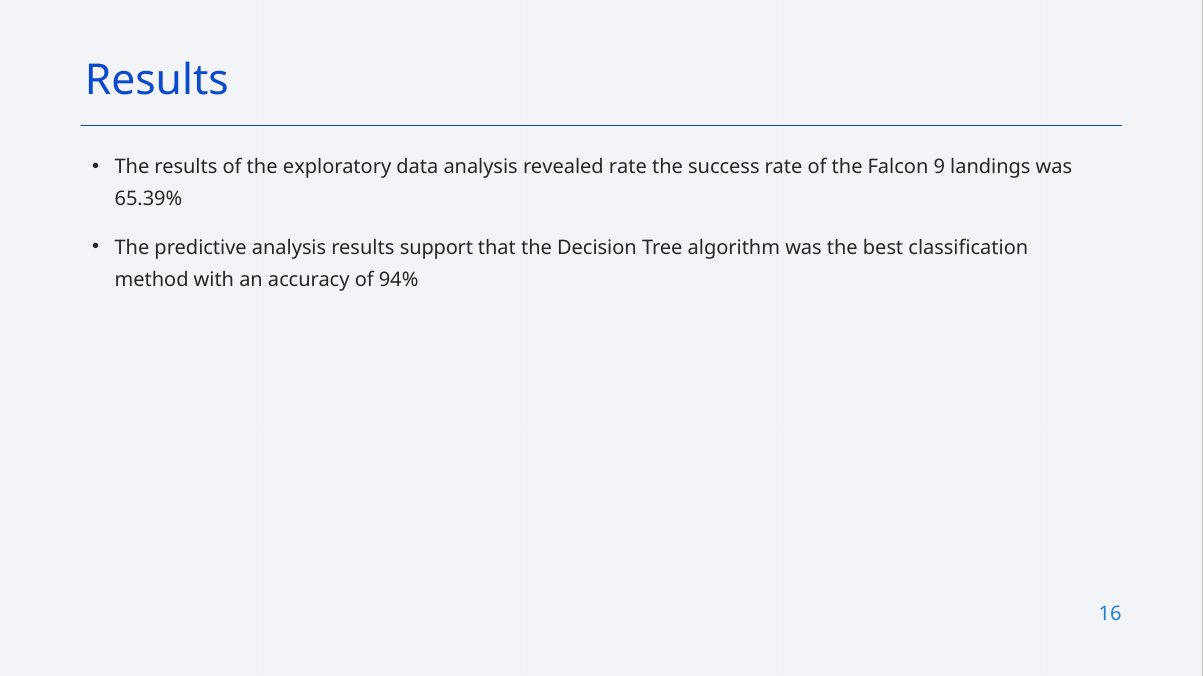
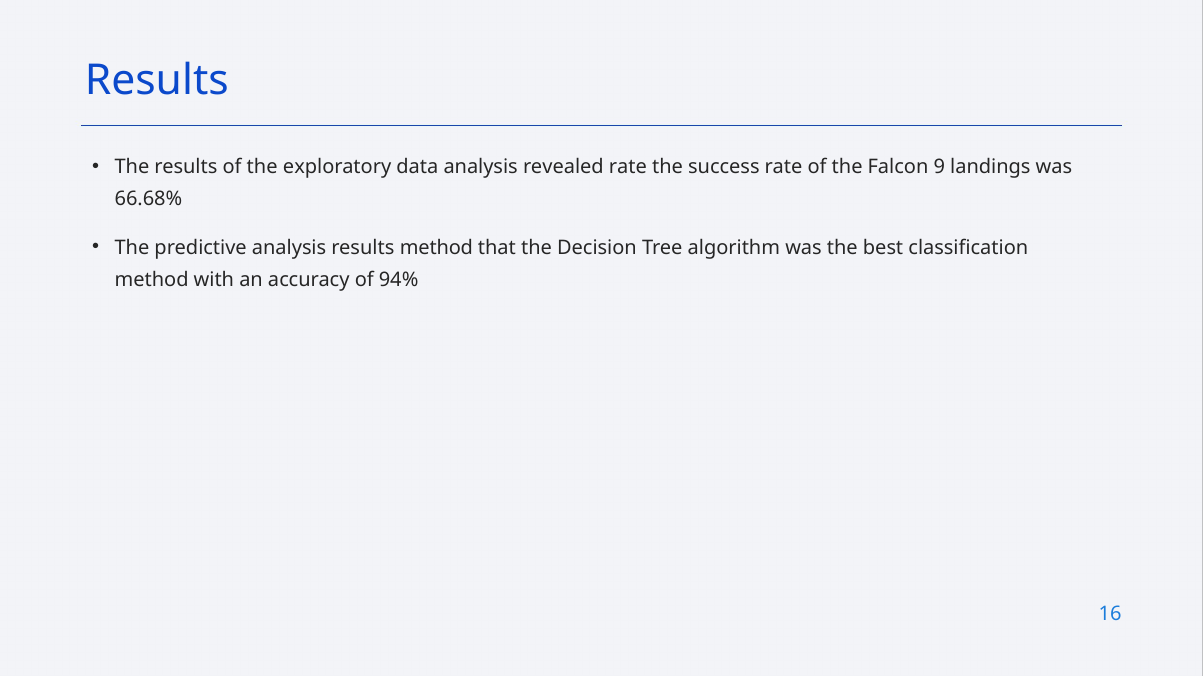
65.39%: 65.39% -> 66.68% (148, 200)
results support: support -> method (436, 248)
